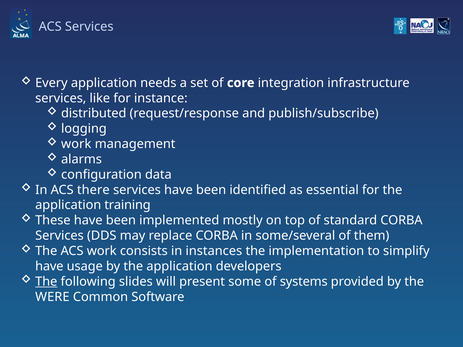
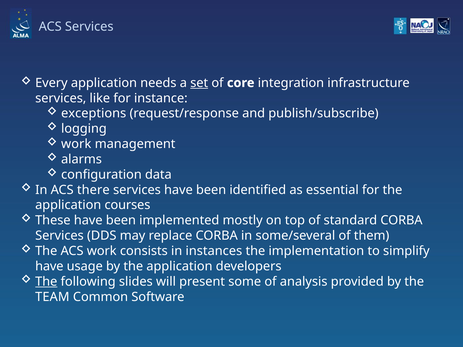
set underline: none -> present (199, 83)
distributed: distributed -> exceptions (94, 113)
training: training -> courses (127, 205)
systems: systems -> analysis (304, 282)
WERE: WERE -> TEAM (52, 297)
